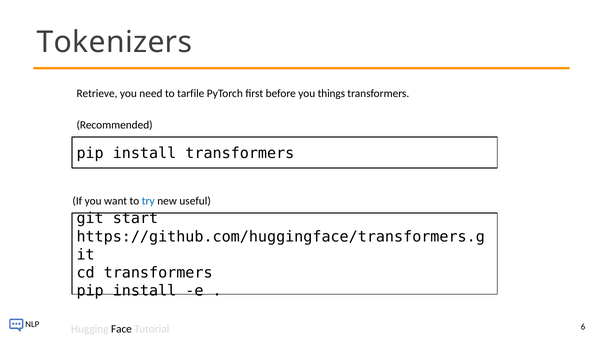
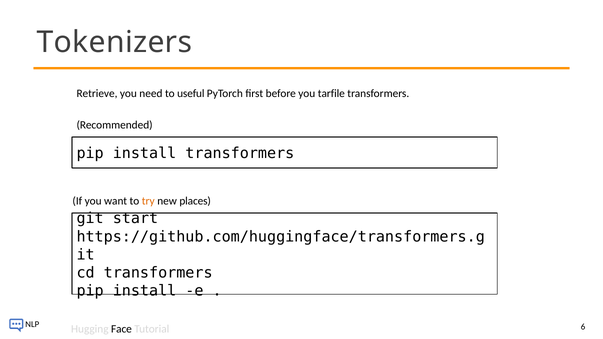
tarfile: tarfile -> useful (191, 94)
things: things -> tarfile (331, 94)
try colour: blue -> orange (148, 201)
useful: useful -> places (195, 201)
